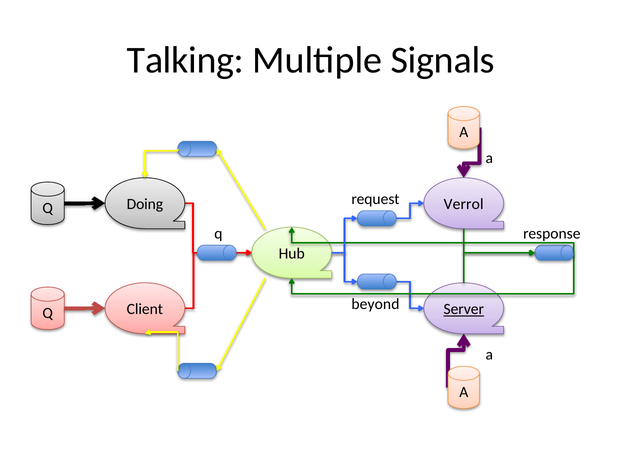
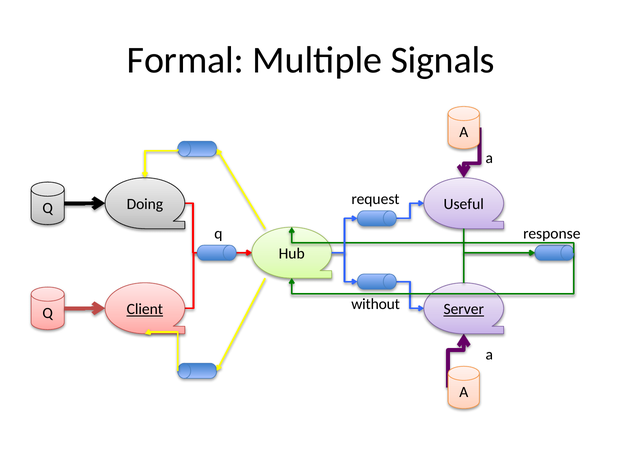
Talking: Talking -> Formal (185, 60)
Verrol: Verrol -> Useful (464, 204)
beyond: beyond -> without (376, 304)
Client underline: none -> present (145, 309)
